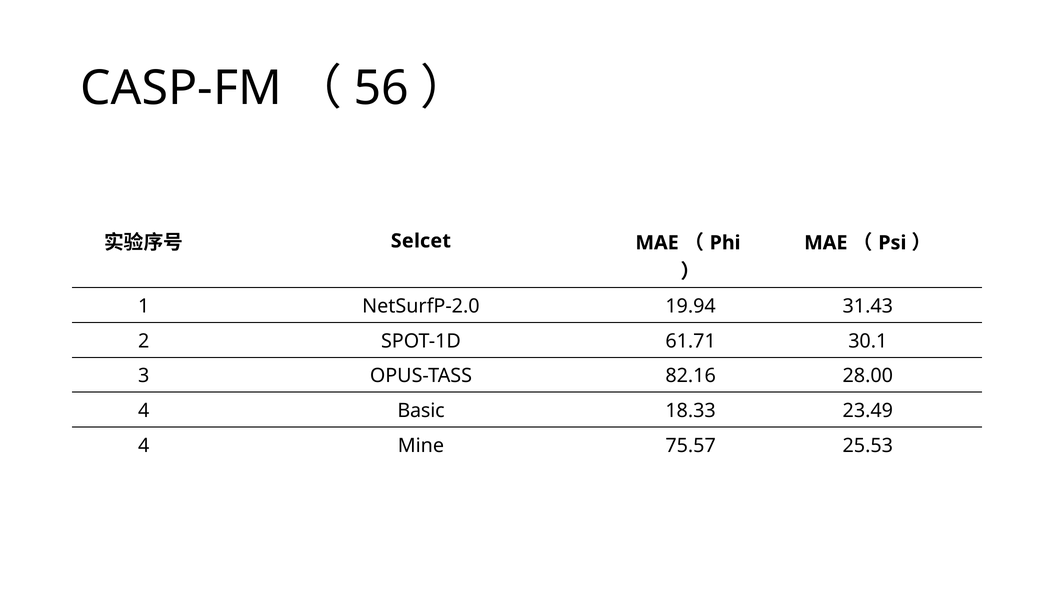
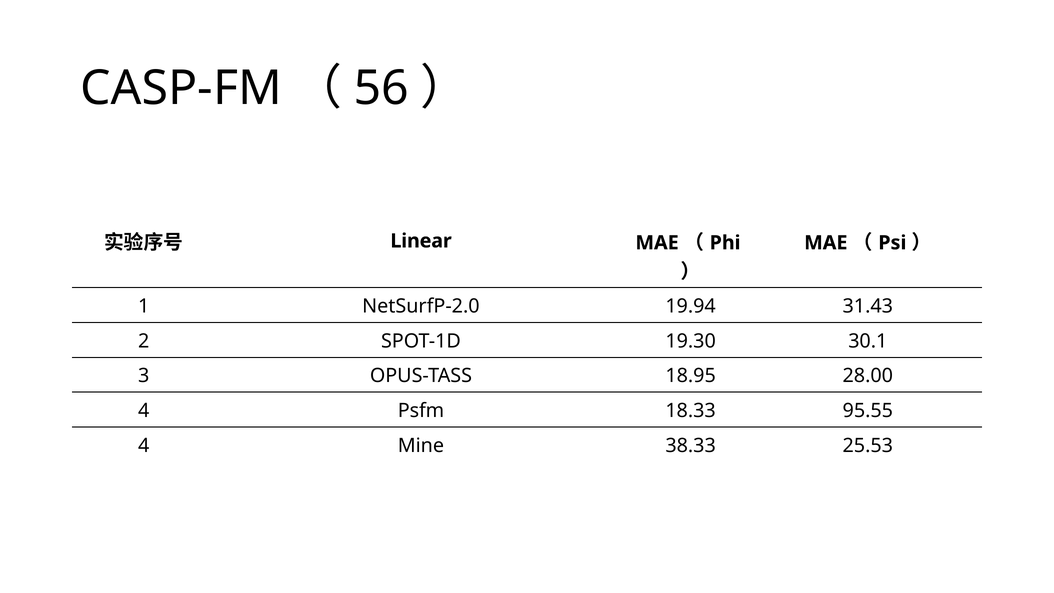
Selcet: Selcet -> Linear (421, 241)
61.71: 61.71 -> 19.30 (691, 341)
82.16: 82.16 -> 18.95 (691, 376)
Basic: Basic -> Psfm (421, 411)
23.49: 23.49 -> 95.55 (868, 411)
75.57: 75.57 -> 38.33 (691, 445)
